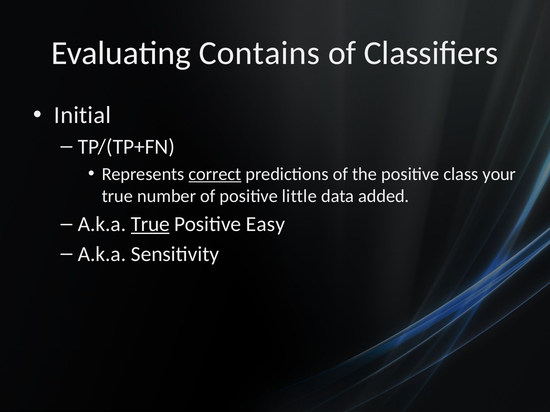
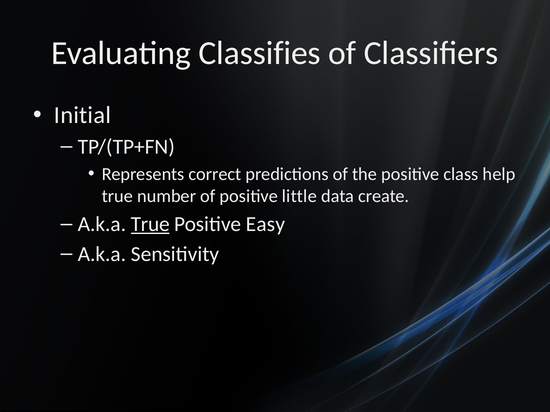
Contains: Contains -> Classifies (260, 53)
correct underline: present -> none (215, 174)
your: your -> help (499, 174)
added: added -> create (384, 196)
